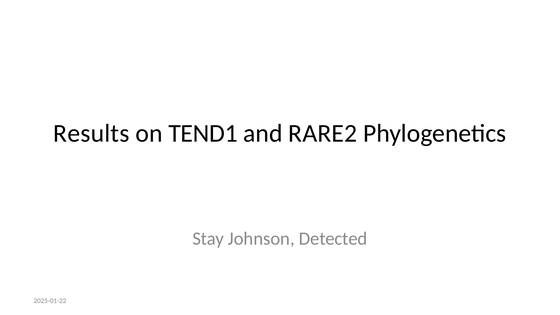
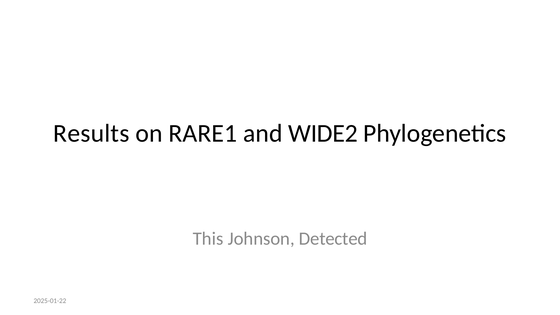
TEND1: TEND1 -> RARE1 (203, 133)
RARE2: RARE2 -> WIDE2 (323, 133)
Stay: Stay -> This (208, 239)
